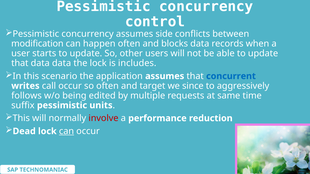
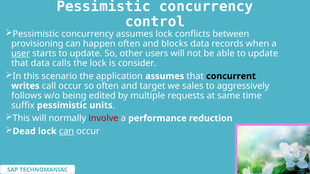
assumes side: side -> lock (164, 34)
modification: modification -> provisioning (37, 44)
user underline: none -> present (21, 54)
data data: data -> calls (62, 63)
includes: includes -> consider (137, 63)
concurrent colour: blue -> black (231, 76)
since: since -> sales (193, 86)
